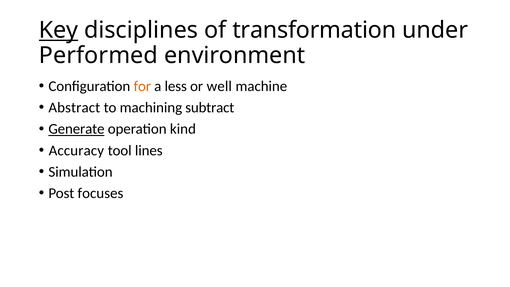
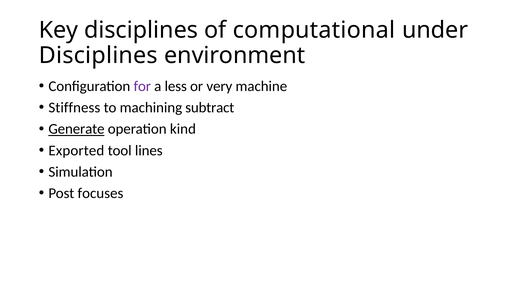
Key underline: present -> none (58, 30)
transformation: transformation -> computational (314, 30)
Performed: Performed -> Disciplines (98, 55)
for colour: orange -> purple (142, 86)
well: well -> very (219, 86)
Abstract: Abstract -> Stiffness (74, 108)
Accuracy: Accuracy -> Exported (76, 150)
